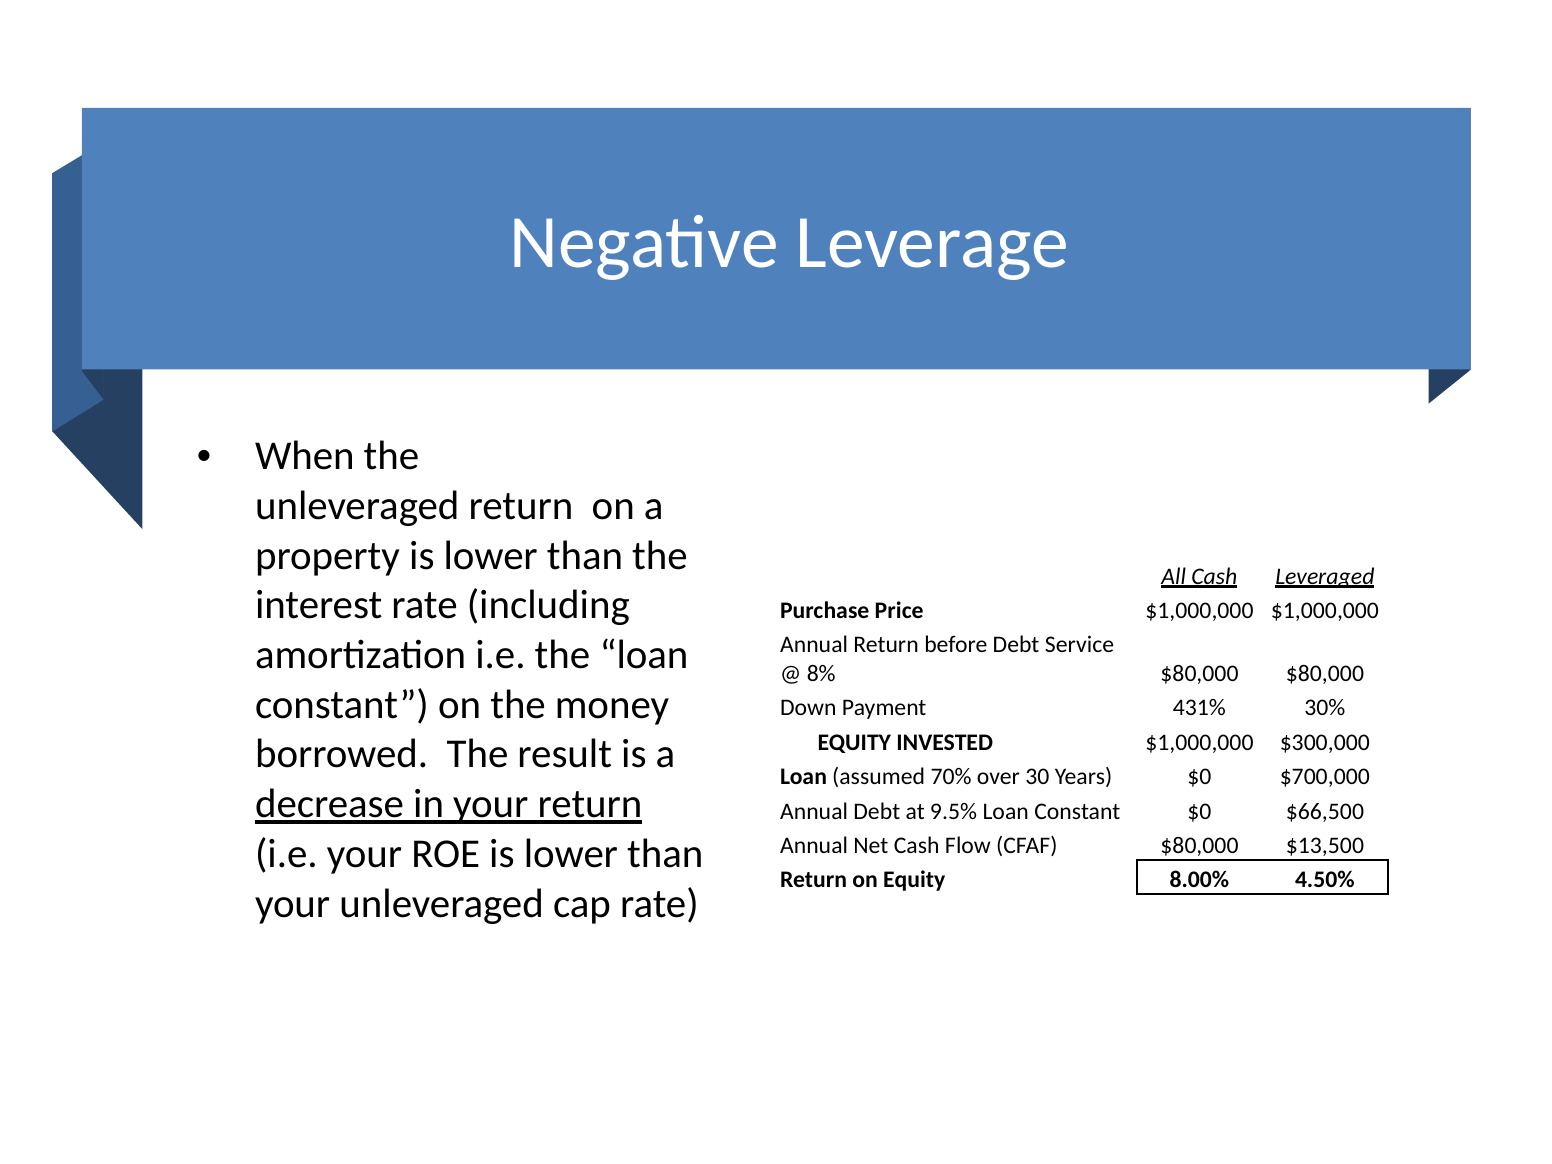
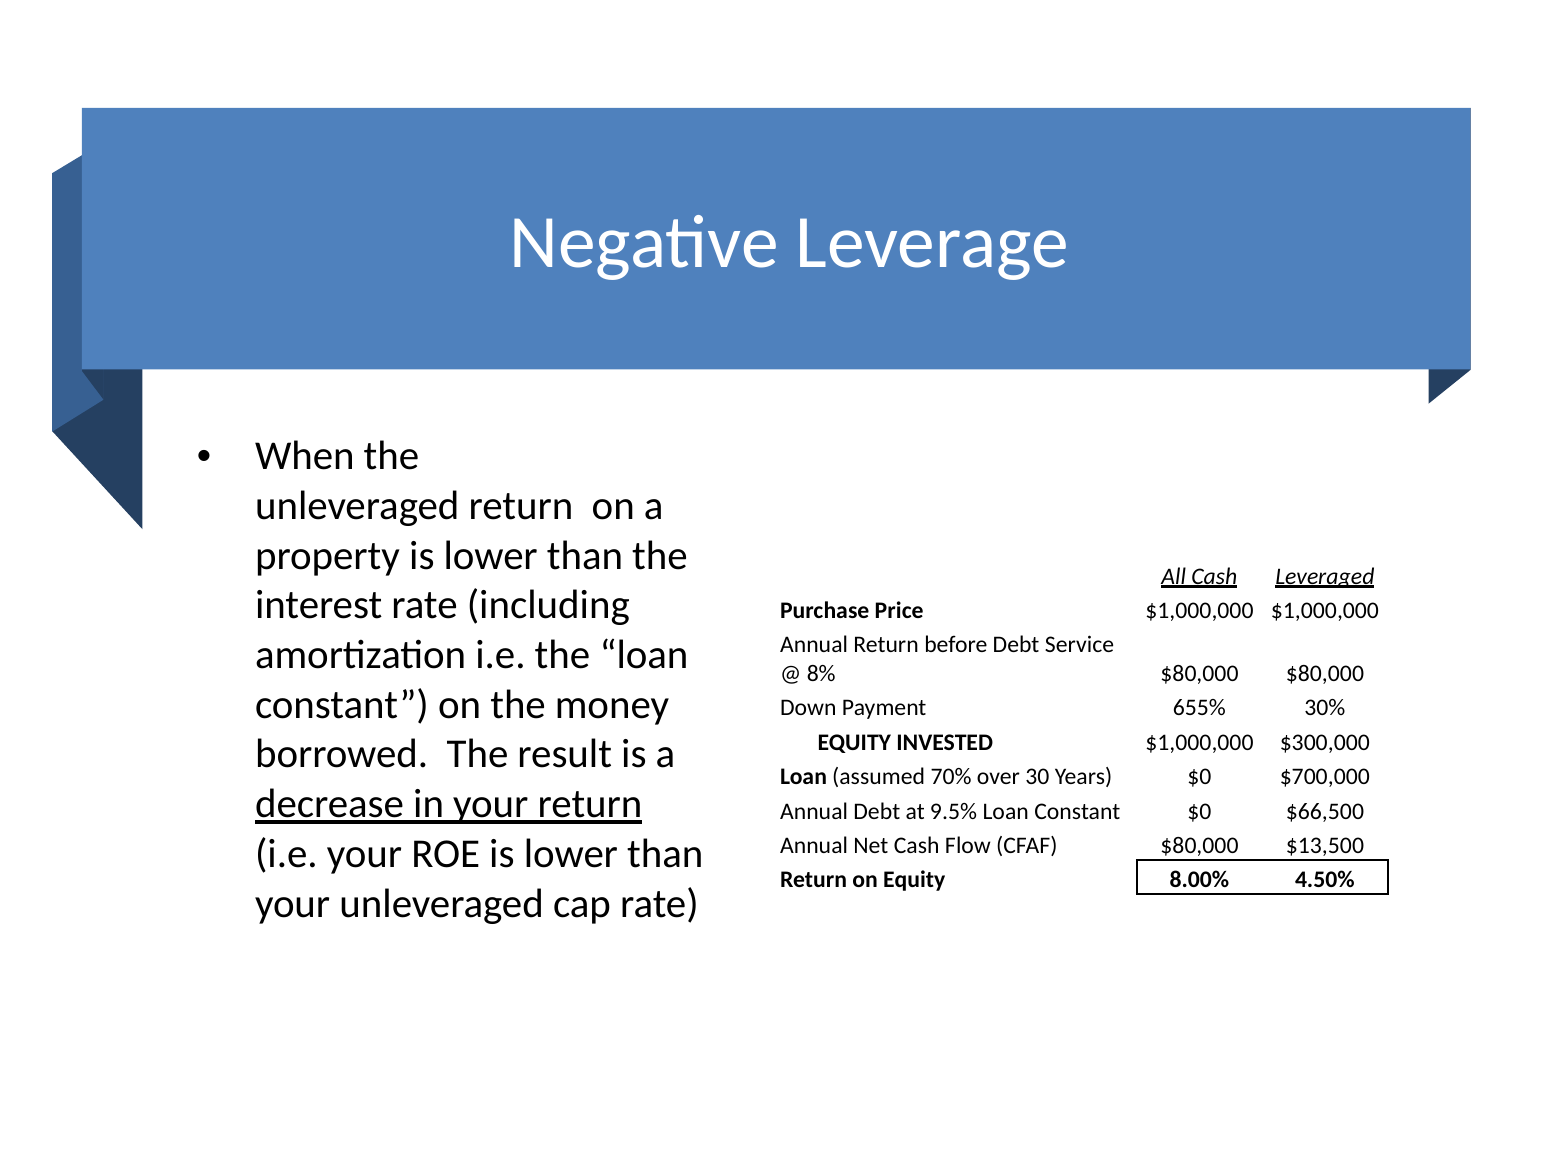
431%: 431% -> 655% (1199, 708)
